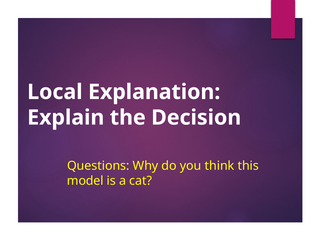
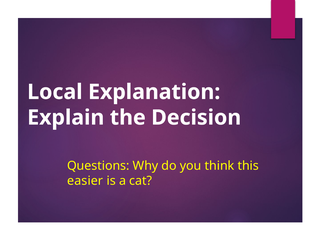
model: model -> easier (85, 181)
